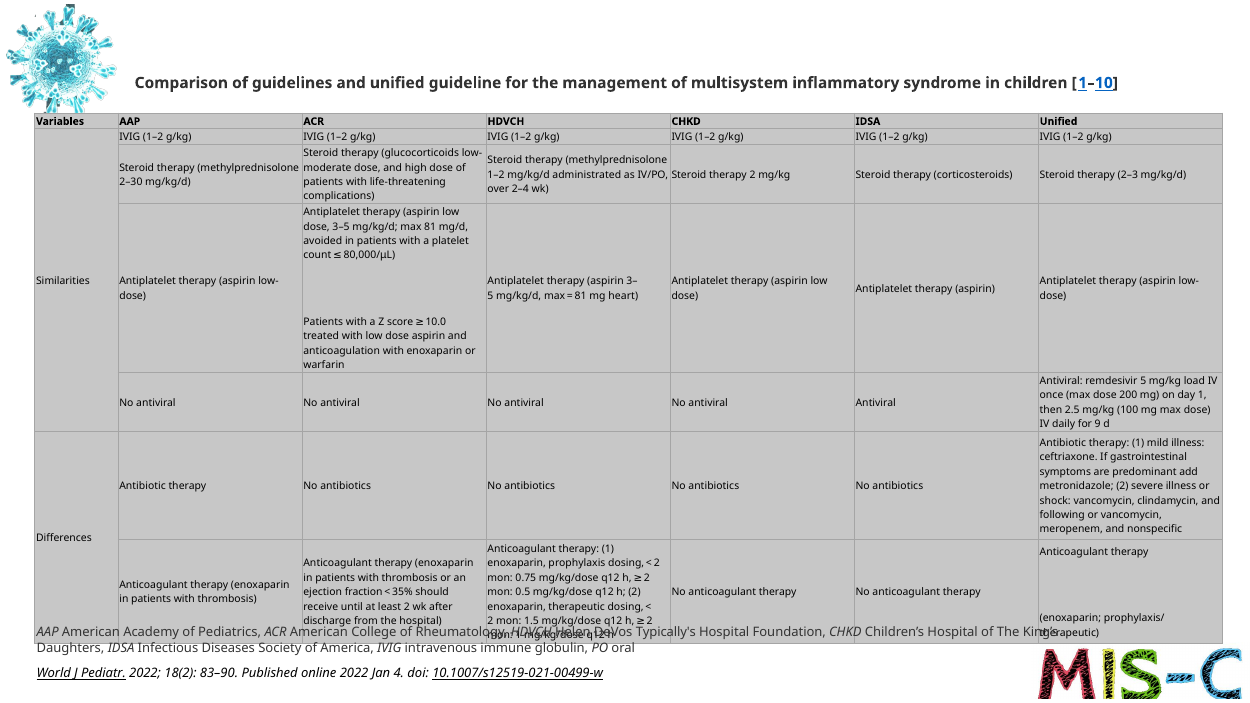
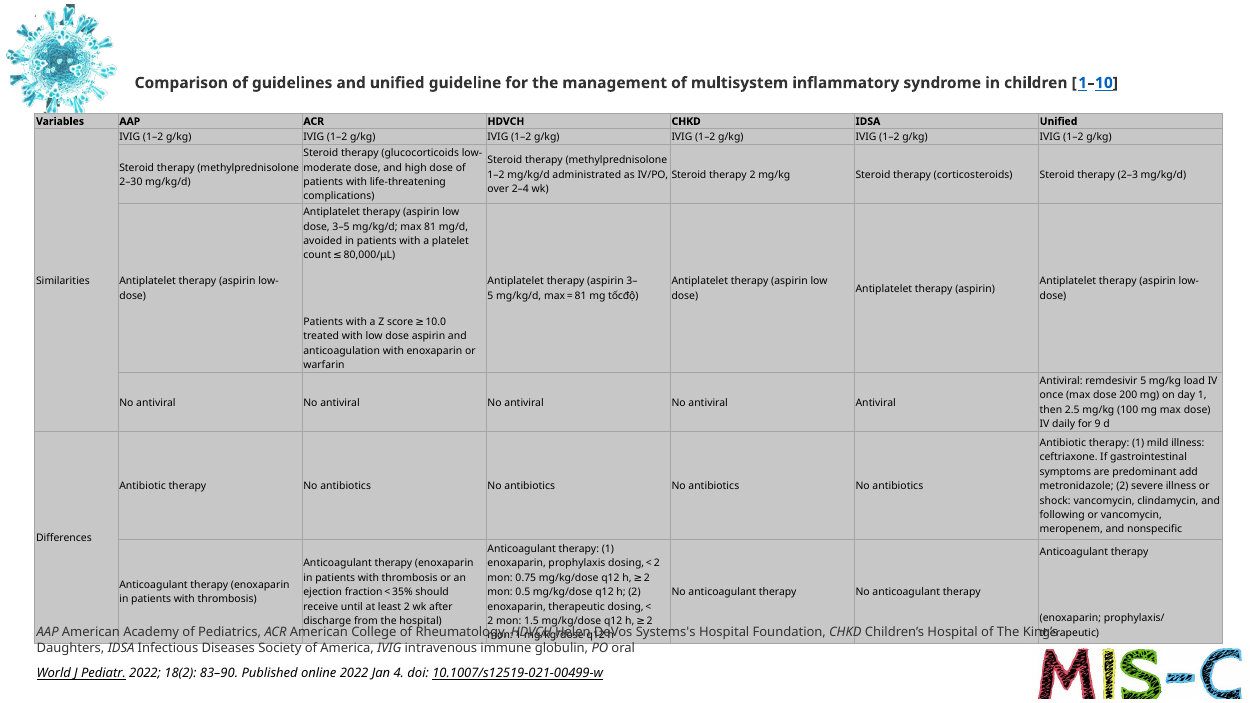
heart: heart -> tốcđộ (623, 296)
Typically's: Typically's -> Systems's (666, 632)
